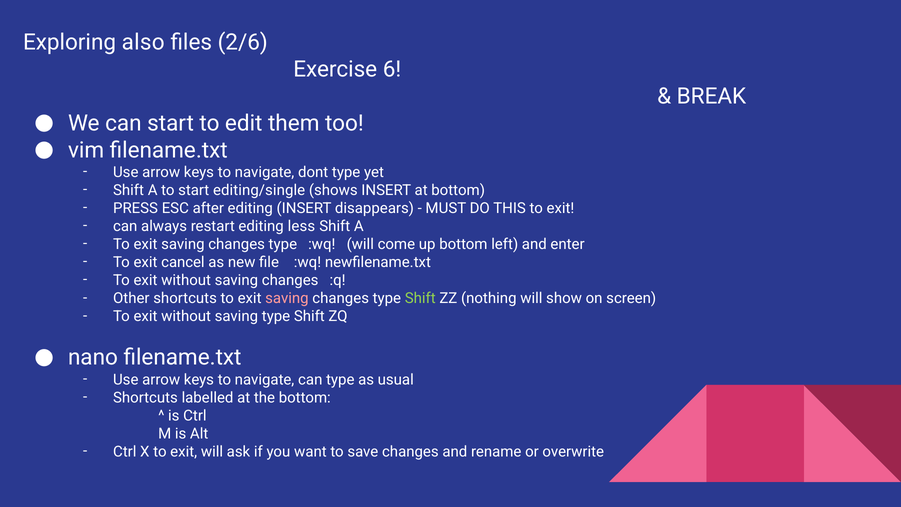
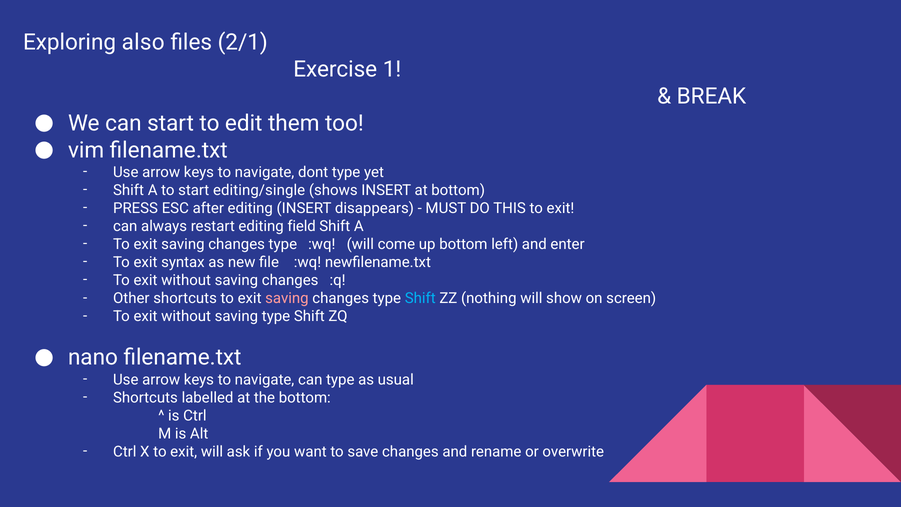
2/6: 2/6 -> 2/1 (243, 42)
6: 6 -> 1 (392, 69)
less: less -> field (302, 226)
cancel: cancel -> syntax (183, 262)
Shift colour: light green -> light blue (420, 298)
